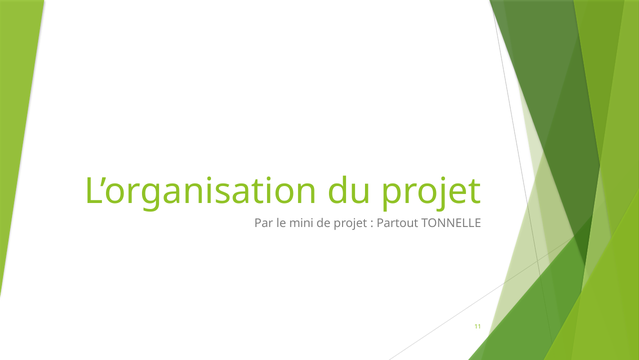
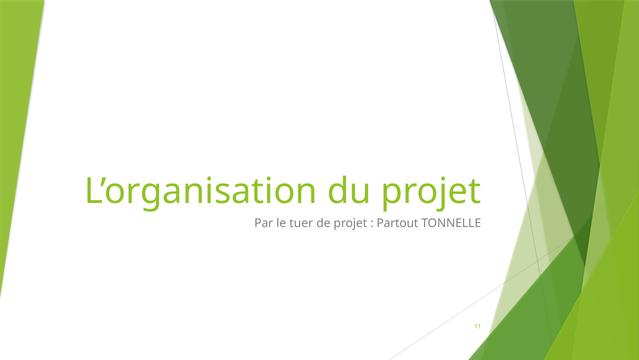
mini: mini -> tuer (301, 223)
